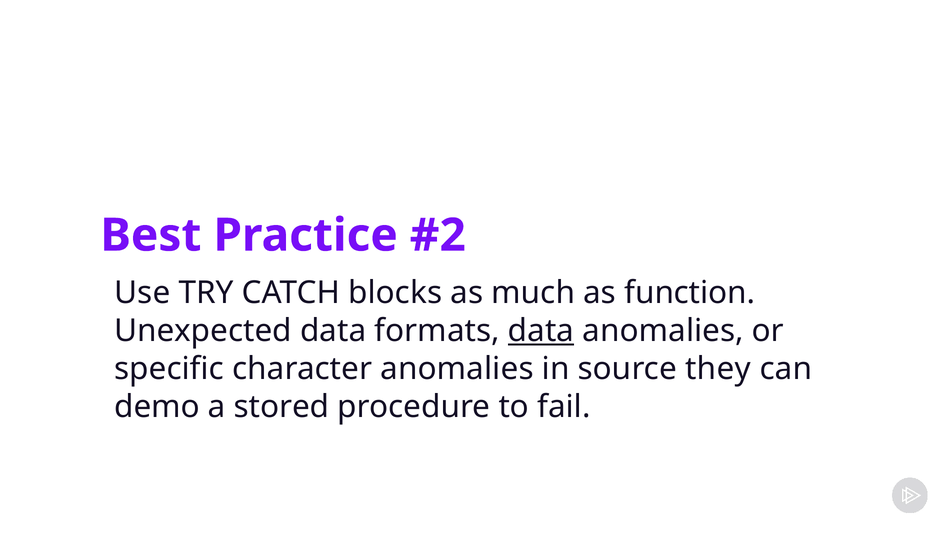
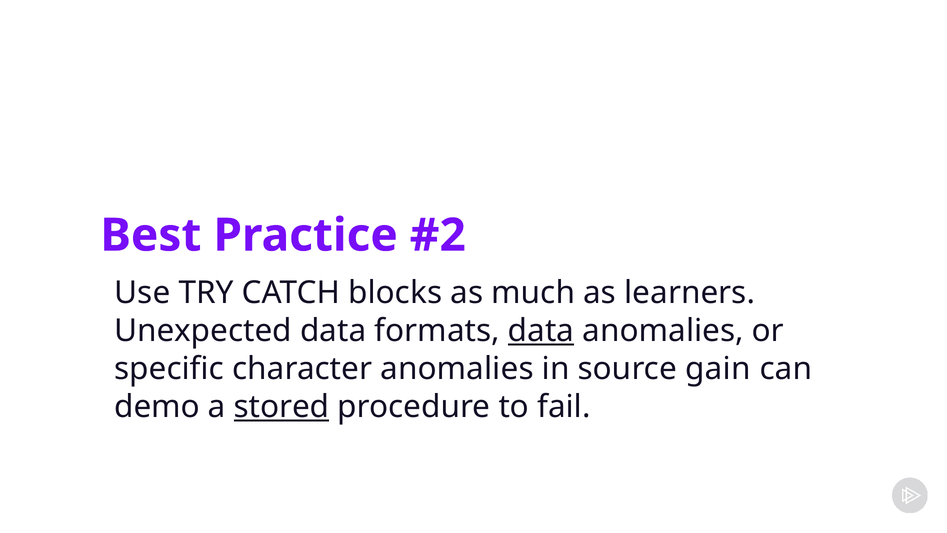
function: function -> learners (690, 293)
they: they -> gain (718, 369)
stored underline: none -> present (281, 407)
